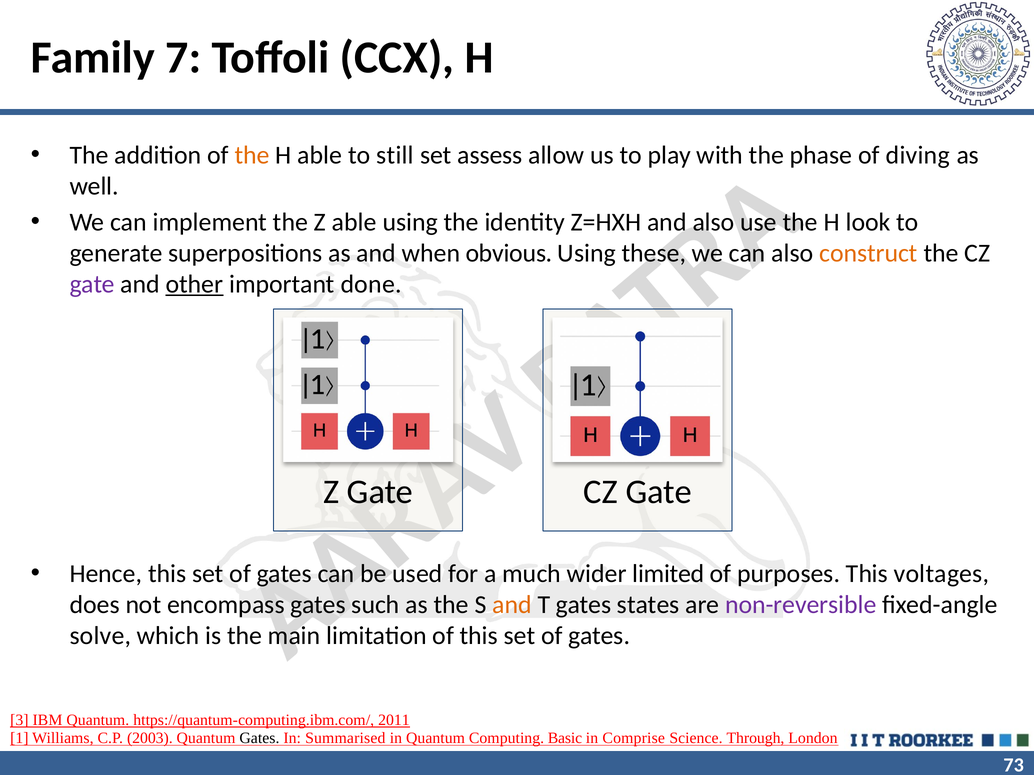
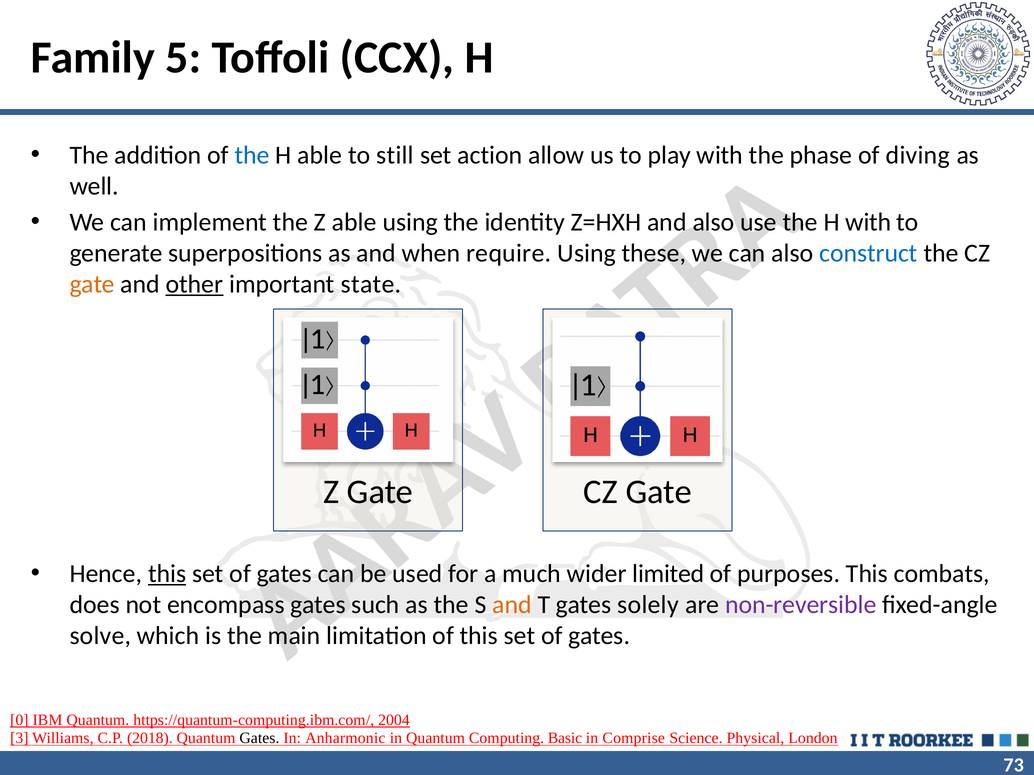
7: 7 -> 5 (183, 57)
the colour: orange -> blue (252, 155)
assess: assess -> action (490, 155)
H look: look -> with (868, 222)
obvious: obvious -> require (509, 253)
construct colour: orange -> blue (868, 253)
gate colour: purple -> orange (92, 284)
done: done -> state (371, 284)
this underline: none -> present (167, 574)
voltages: voltages -> combats (942, 574)
states: states -> solely (648, 605)
3: 3 -> 0 (19, 720)
2011: 2011 -> 2004 (394, 720)
1: 1 -> 3 (19, 739)
2003: 2003 -> 2018 (150, 739)
Summarised: Summarised -> Anharmonic (345, 739)
Through: Through -> Physical (755, 739)
